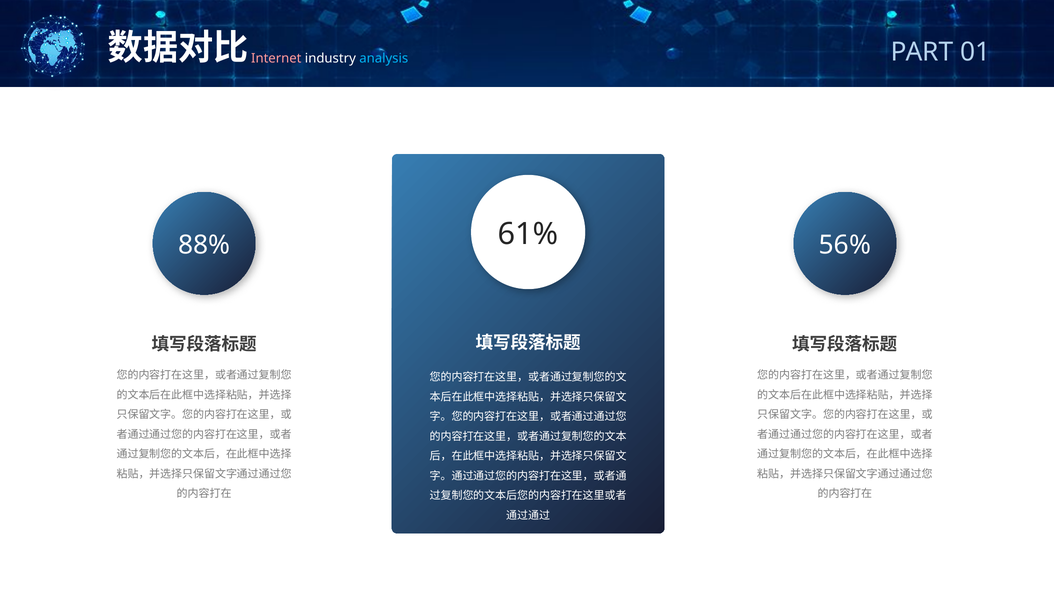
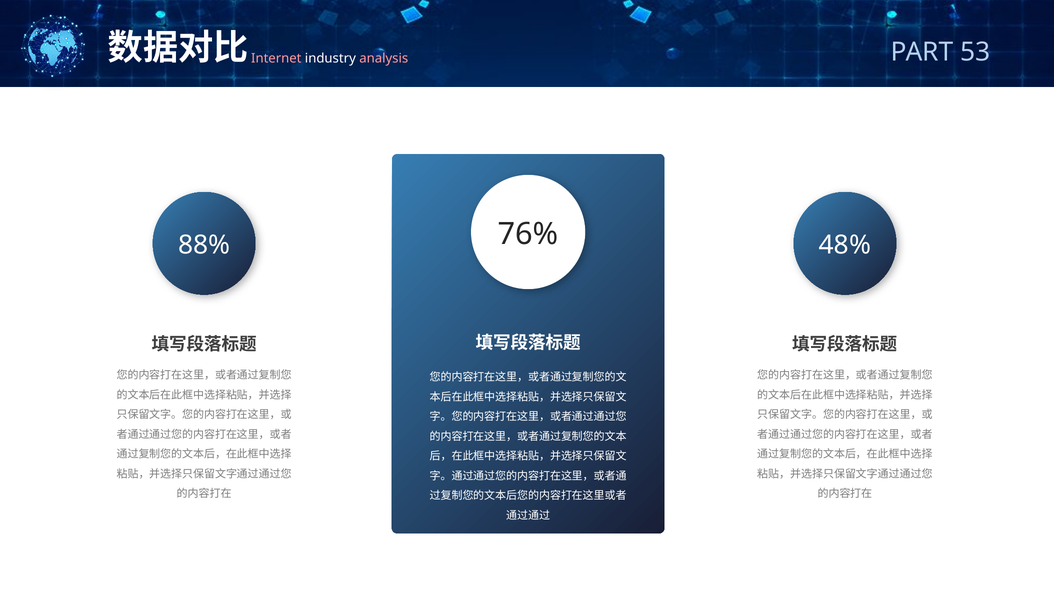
analysis colour: light blue -> pink (384, 58)
01: 01 -> 53 (975, 52)
61%: 61% -> 76% (528, 234)
56%: 56% -> 48% (845, 245)
